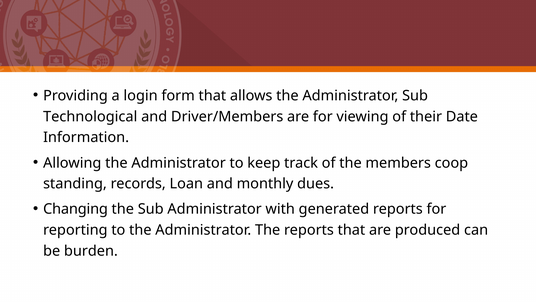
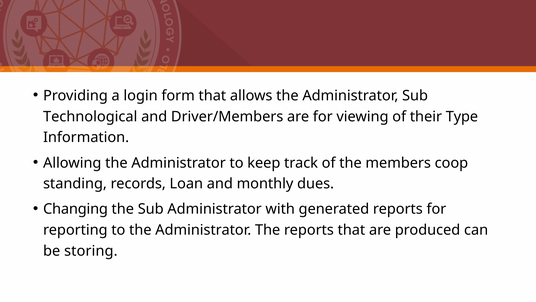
Date: Date -> Type (462, 116)
burden: burden -> storing (91, 251)
